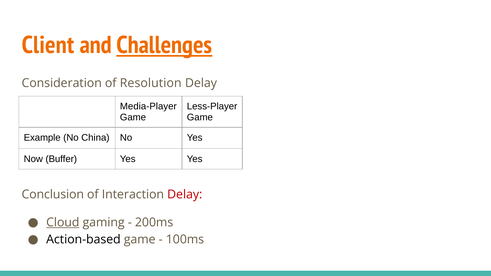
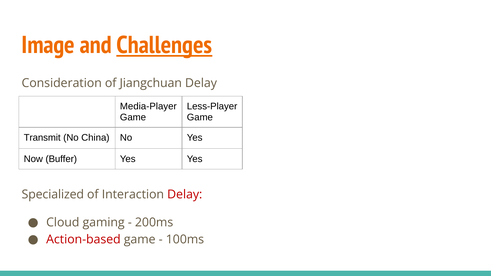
Client: Client -> Image (48, 45)
Resolution: Resolution -> Jiangchuan (151, 83)
Example: Example -> Transmit (42, 138)
Conclusion: Conclusion -> Specialized (53, 195)
Cloud underline: present -> none (63, 223)
Action-based colour: black -> red (83, 239)
